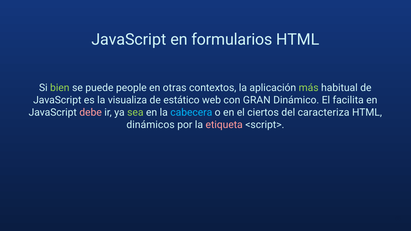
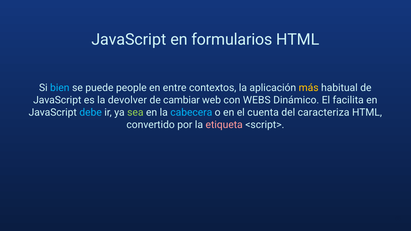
bien colour: light green -> light blue (60, 88)
otras: otras -> entre (175, 88)
más colour: light green -> yellow (309, 88)
visualiza: visualiza -> devolver (127, 100)
estático: estático -> cambiar (181, 100)
GRAN: GRAN -> WEBS (257, 100)
debe colour: pink -> light blue (91, 113)
ciertos: ciertos -> cuenta (263, 113)
dinámicos: dinámicos -> convertido (151, 125)
